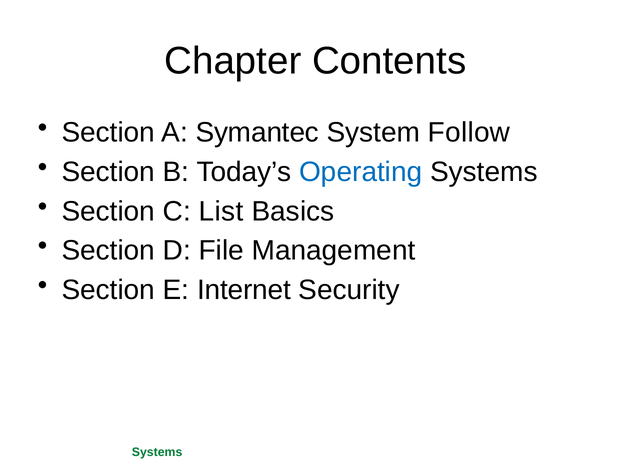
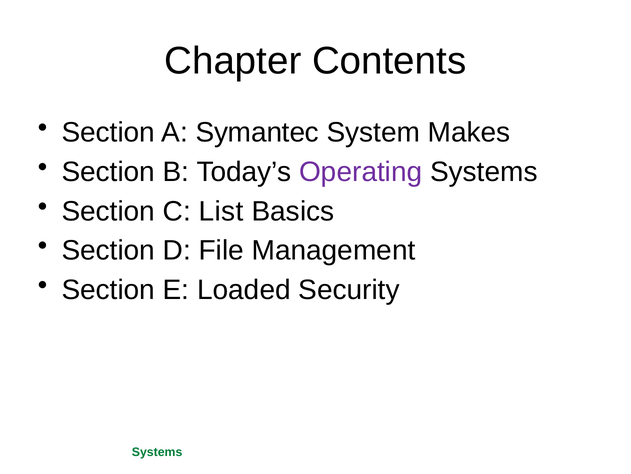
Follow: Follow -> Makes (469, 132)
Operating colour: blue -> purple (361, 172)
Internet: Internet -> Loaded (244, 289)
